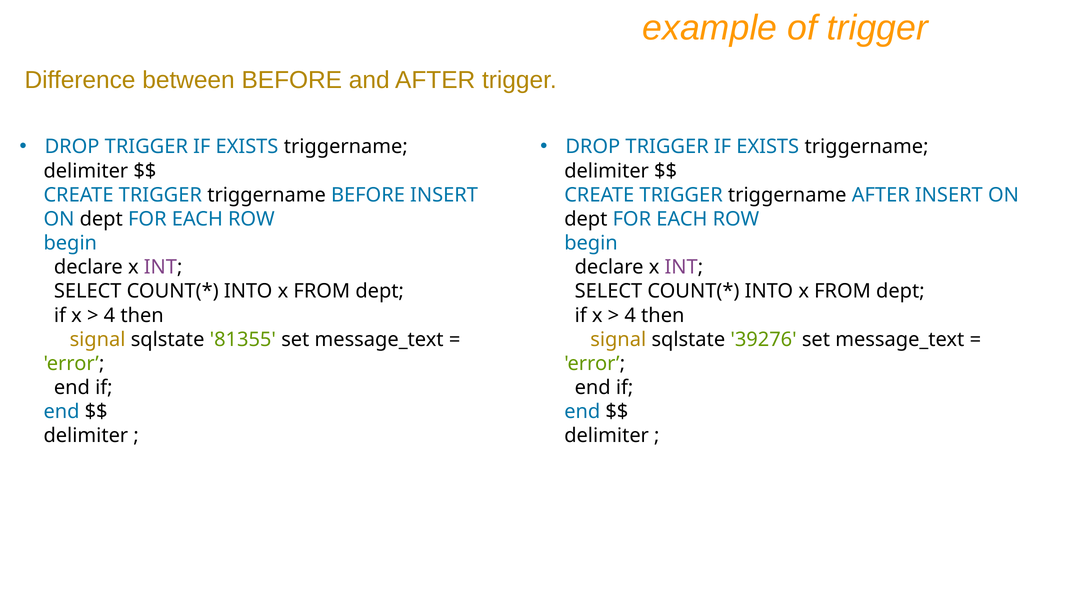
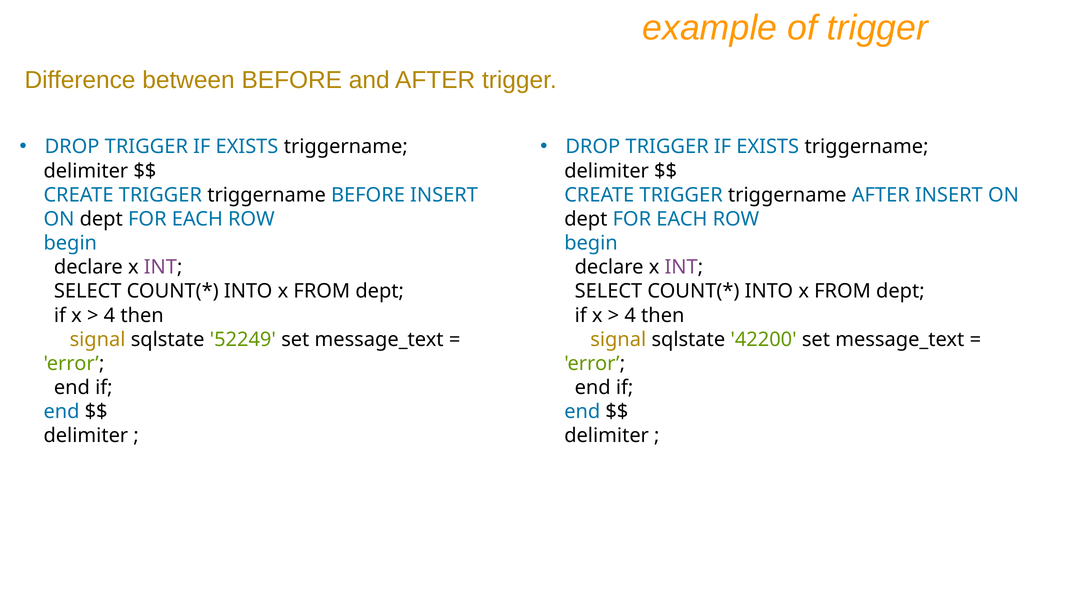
81355: 81355 -> 52249 (243, 339)
39276: 39276 -> 42200 (764, 339)
